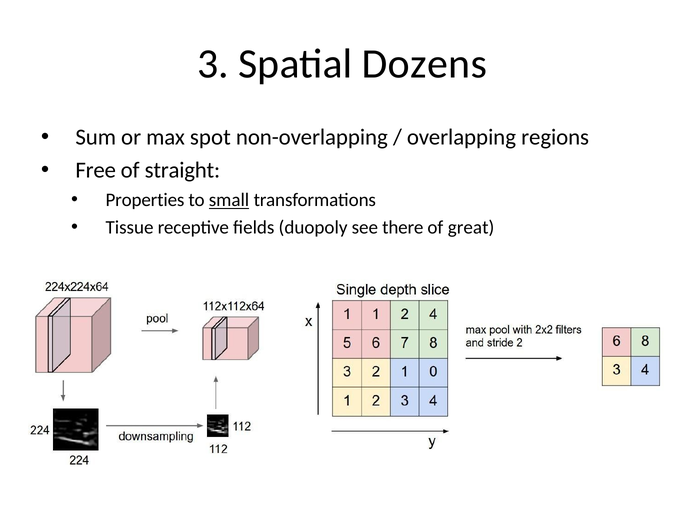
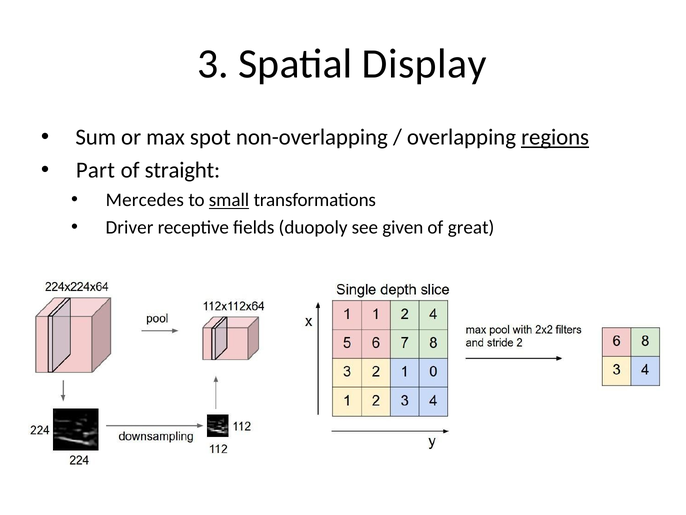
Dozens: Dozens -> Display (424, 64)
regions underline: none -> present (555, 137)
Free: Free -> Part (95, 170)
Properties: Properties -> Mercedes (145, 200)
Tissue: Tissue -> Driver (129, 227)
there: there -> given (403, 227)
